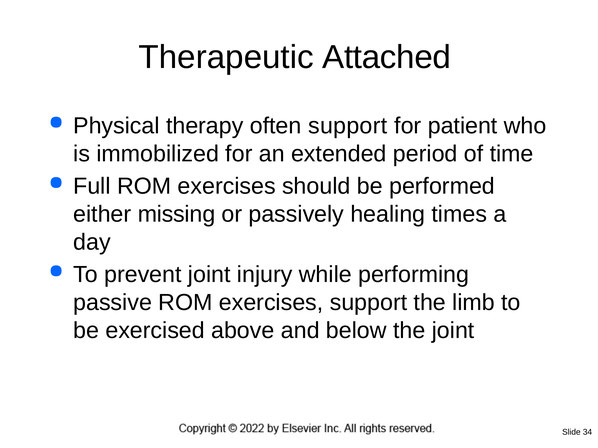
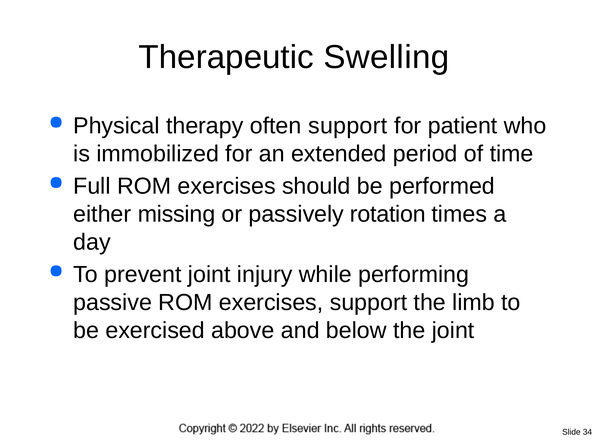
Attached: Attached -> Swelling (386, 57)
healing: healing -> rotation (388, 214)
